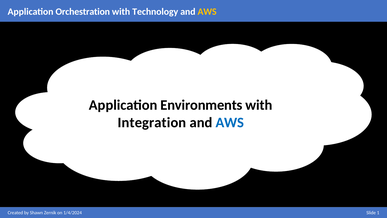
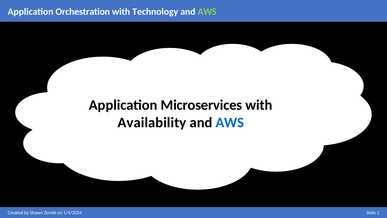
AWS colour: yellow -> light green (207, 12)
Environments: Environments -> Microservices (201, 105)
Integration: Integration -> Availability (152, 122)
